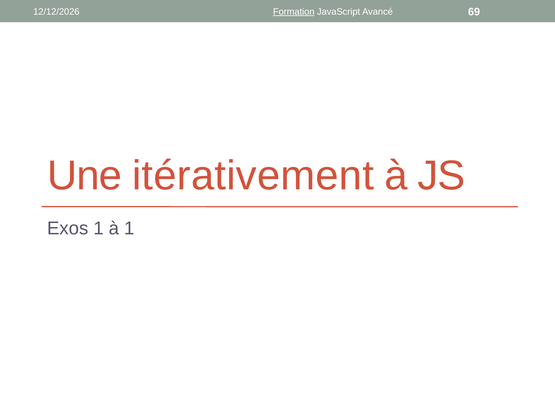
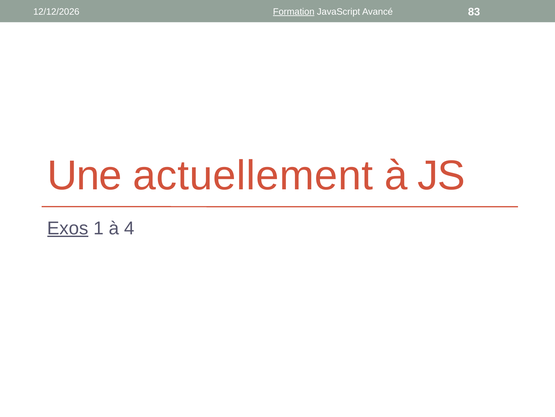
69: 69 -> 83 (474, 12)
itérativement: itérativement -> actuellement (253, 175)
Exos underline: none -> present (68, 228)
à 1: 1 -> 4 (129, 228)
